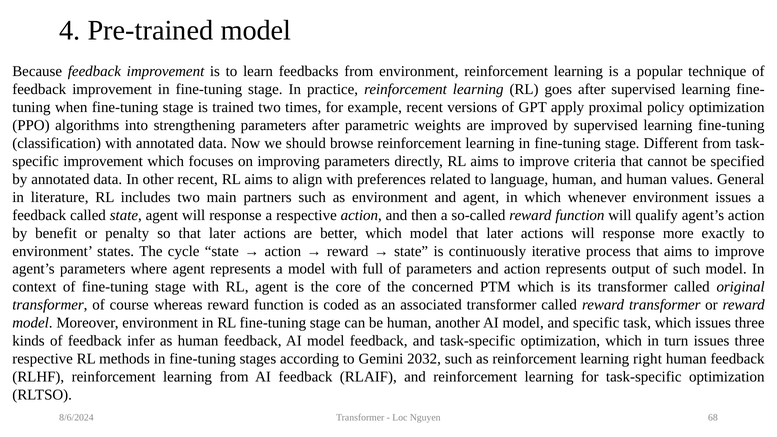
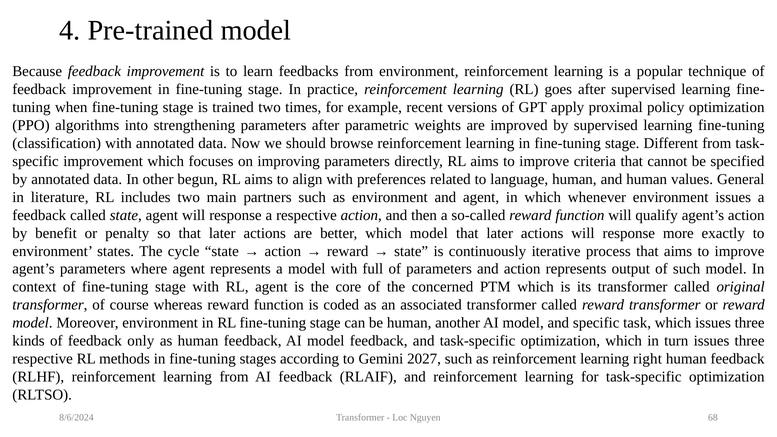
other recent: recent -> begun (198, 179)
infer: infer -> only (141, 341)
2032: 2032 -> 2027 (424, 359)
